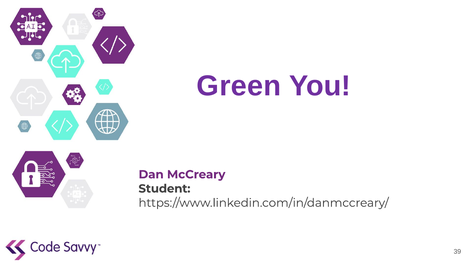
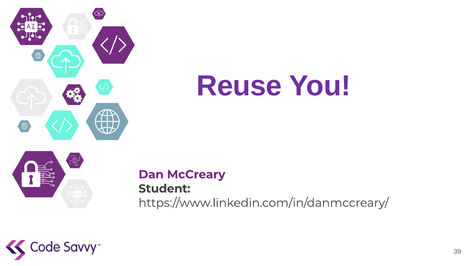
Green: Green -> Reuse (239, 86)
